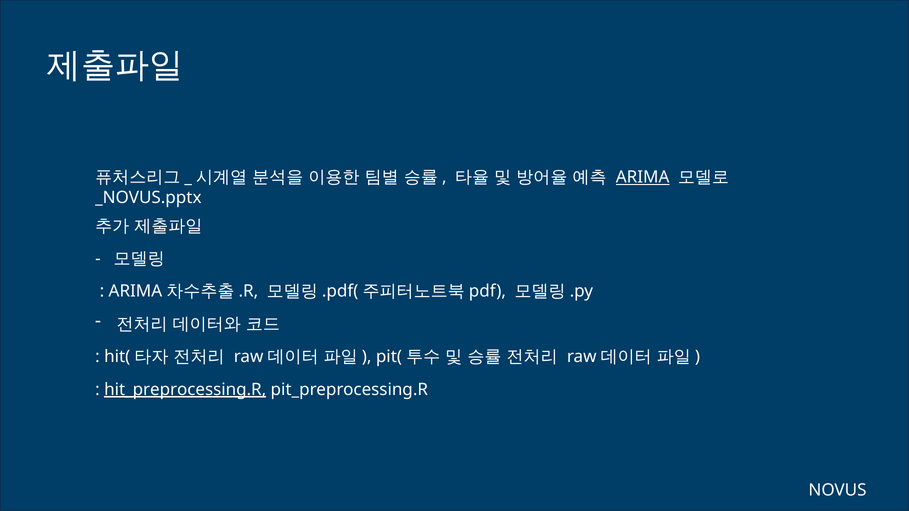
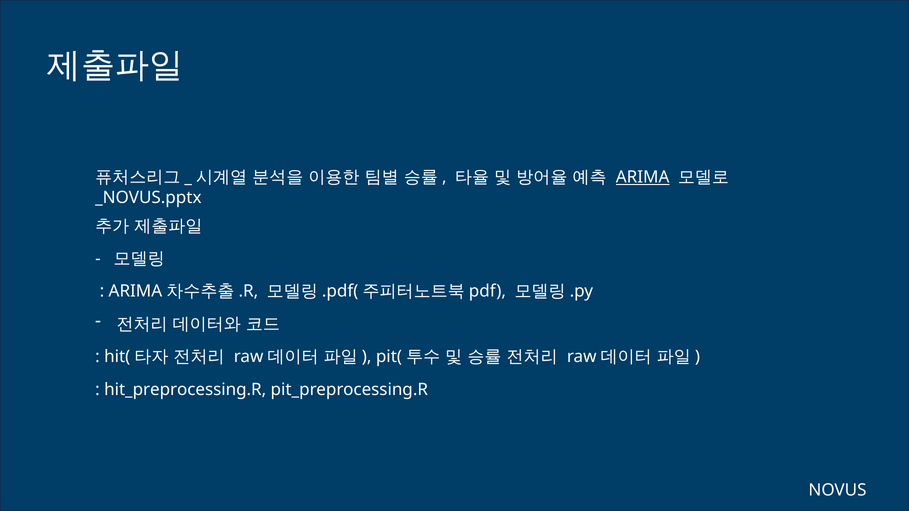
hit_preprocessing.R underline: present -> none (185, 390)
